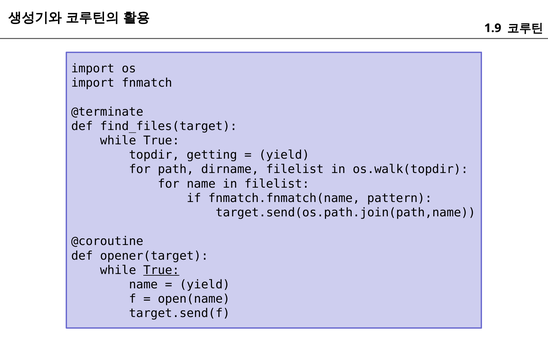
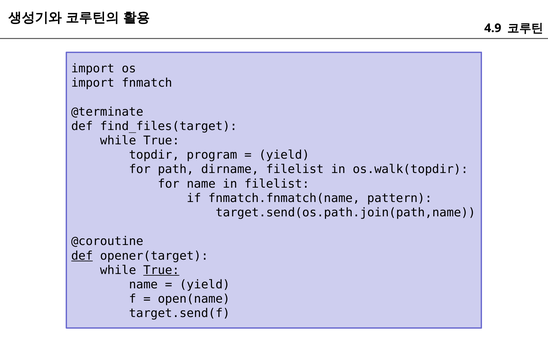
1.9: 1.9 -> 4.9 (493, 28)
getting: getting -> program (212, 155)
def underline: none -> present (82, 256)
